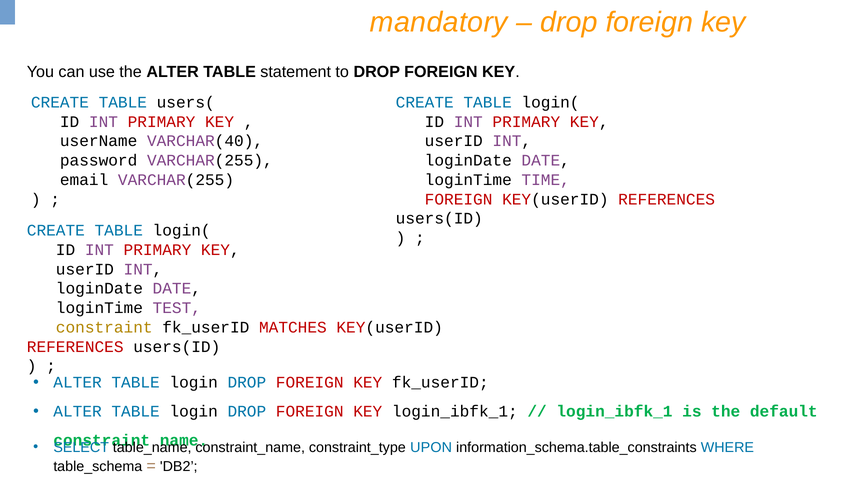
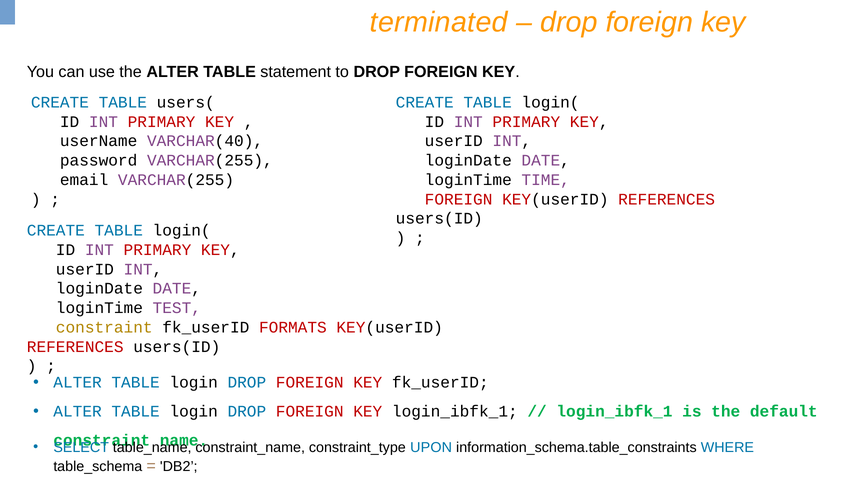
mandatory: mandatory -> terminated (439, 22)
MATCHES: MATCHES -> FORMATS (293, 327)
